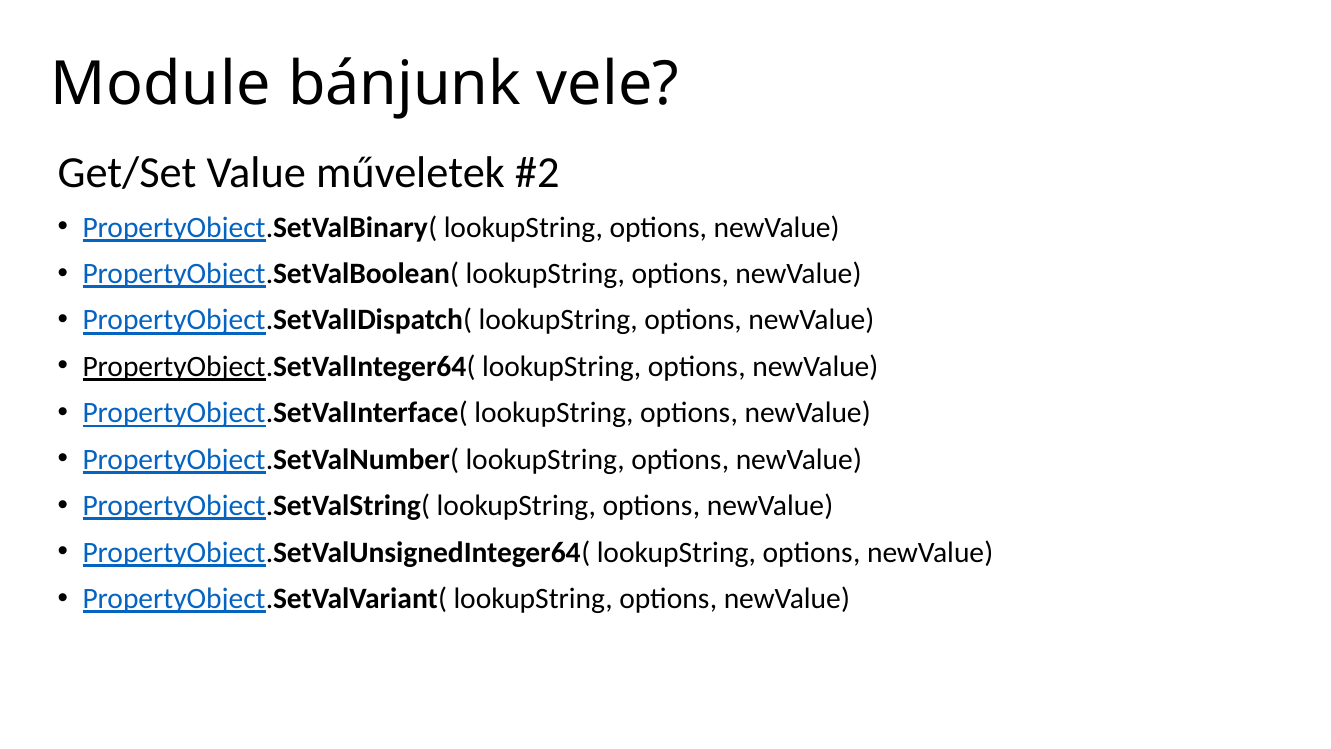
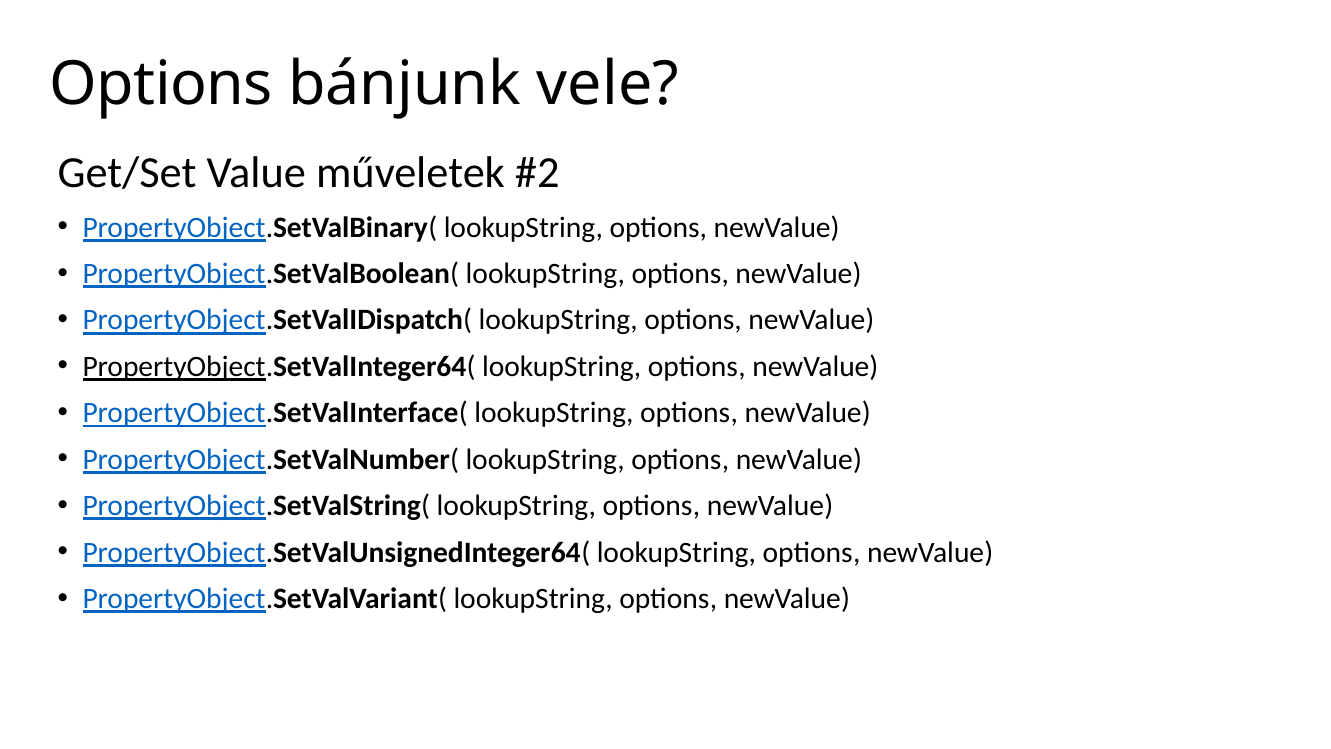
Module: Module -> Options (161, 85)
